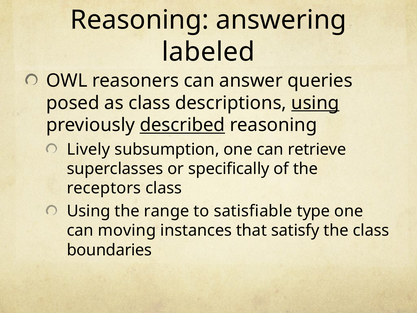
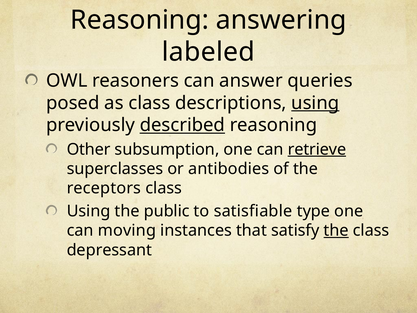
Lively: Lively -> Other (89, 149)
retrieve underline: none -> present (317, 149)
specifically: specifically -> antibodies (229, 169)
range: range -> public (167, 211)
the underline: none -> present (336, 230)
boundaries: boundaries -> depressant (109, 250)
